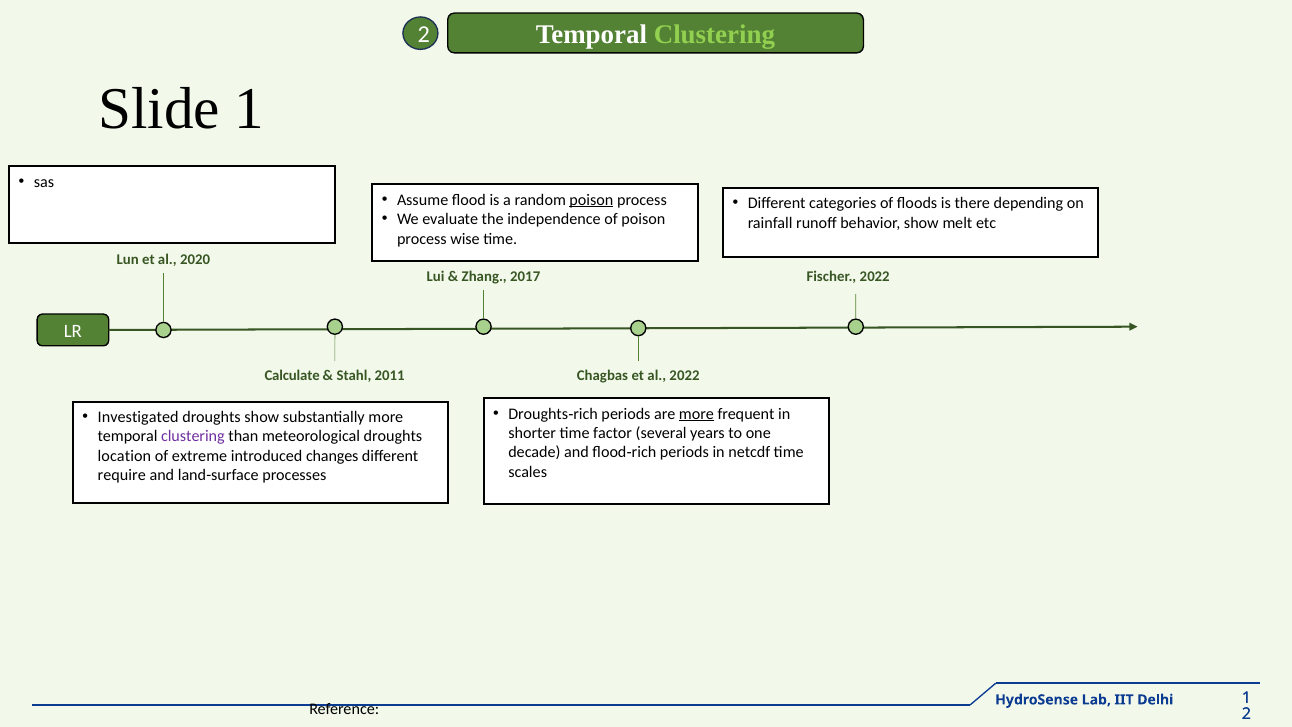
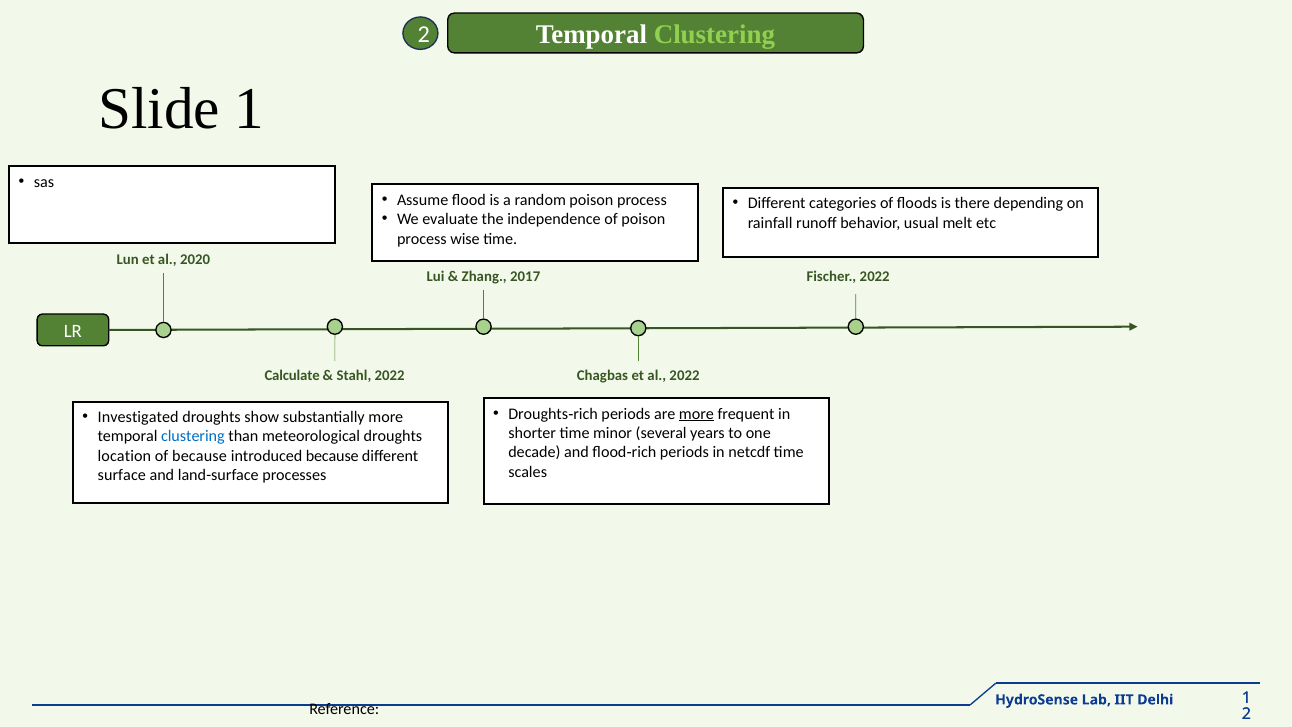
poison underline: present -> none (591, 200)
behavior show: show -> usual (921, 223)
Stahl 2011: 2011 -> 2022 (390, 376)
factor: factor -> minor (613, 433)
clustering colour: purple -> blue (193, 436)
of extreme: extreme -> because (200, 456)
introduced changes: changes -> because (332, 456)
require: require -> surface (122, 475)
